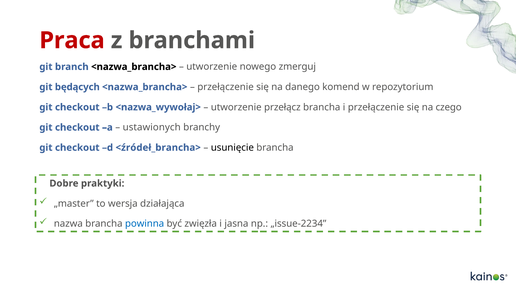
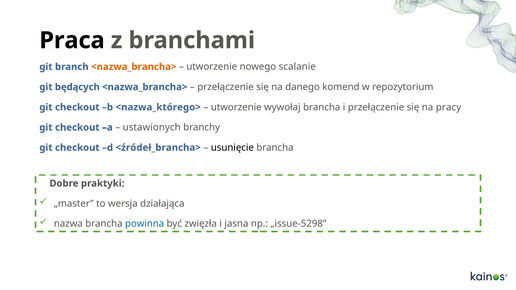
Praca colour: red -> black (72, 40)
<nazwa_brancha> colour: black -> orange (134, 67)
zmerguj: zmerguj -> scalanie (297, 67)
<nazwa_wywołaj>: <nazwa_wywołaj> -> <nazwa_którego> (158, 107)
przełącz: przełącz -> wywołaj (282, 107)
czego: czego -> pracy (449, 107)
„issue-2234: „issue-2234 -> „issue-5298 (298, 224)
